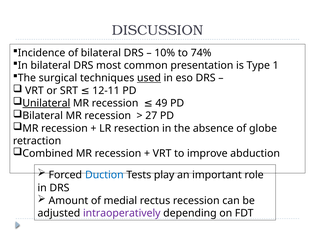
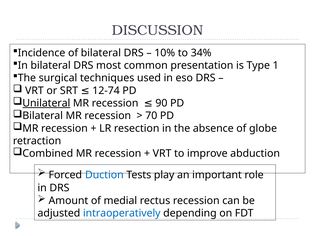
74%: 74% -> 34% (201, 53)
used underline: present -> none (149, 78)
12-11: 12-11 -> 12-74 (106, 91)
49: 49 -> 90 (161, 103)
27: 27 -> 70 (151, 116)
intraoperatively colour: purple -> blue (122, 213)
